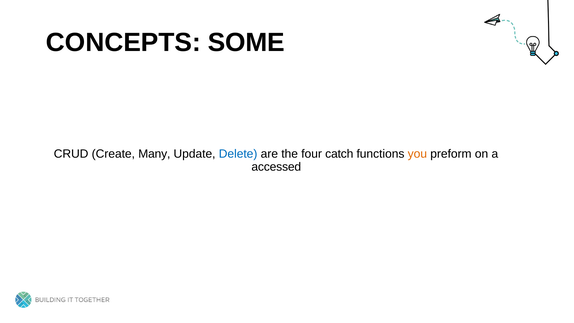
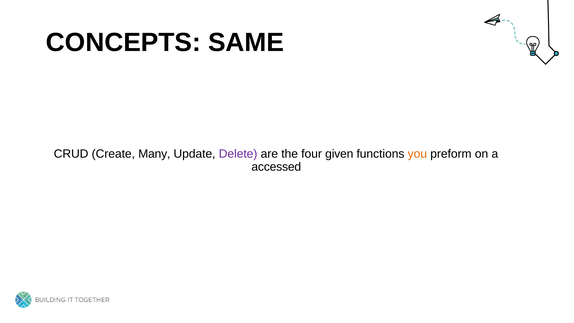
SOME: SOME -> SAME (246, 42)
Delete colour: blue -> purple (238, 154)
catch: catch -> given (339, 154)
